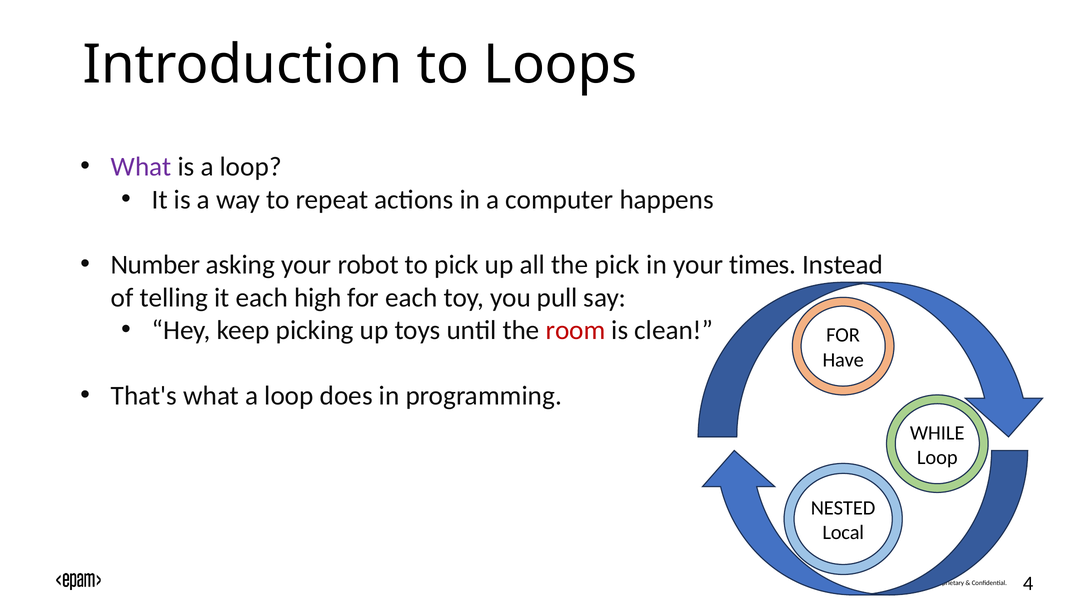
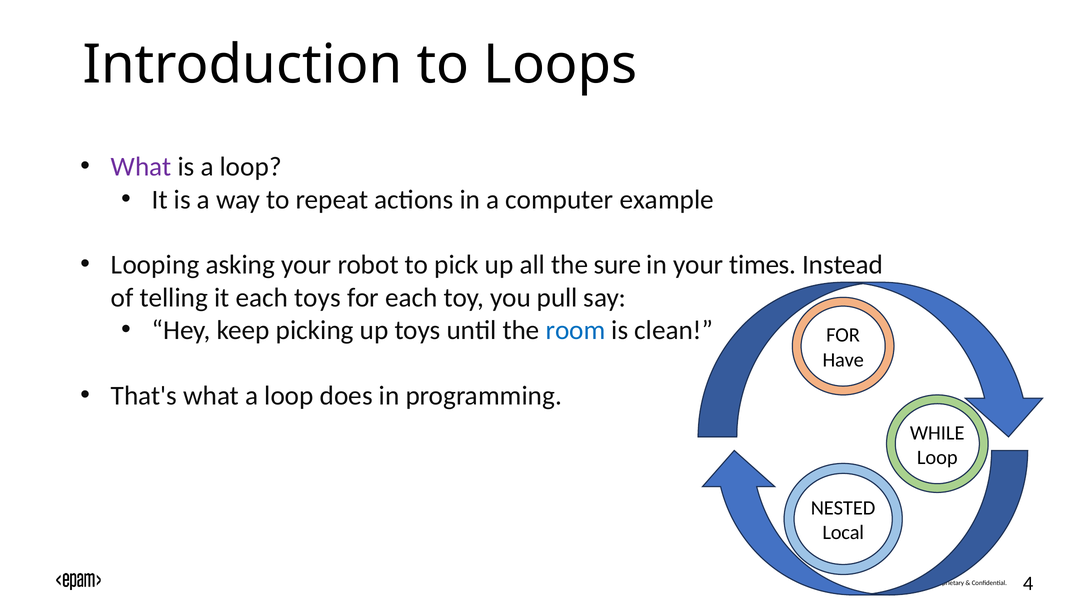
happens: happens -> example (667, 200)
Number: Number -> Looping (155, 265)
the pick: pick -> sure (617, 265)
each high: high -> toys (318, 298)
room colour: red -> blue (575, 330)
